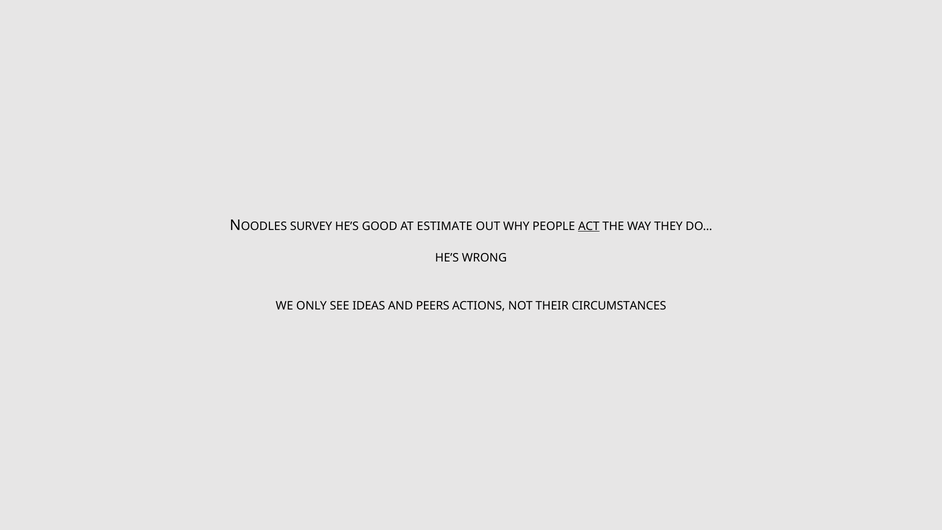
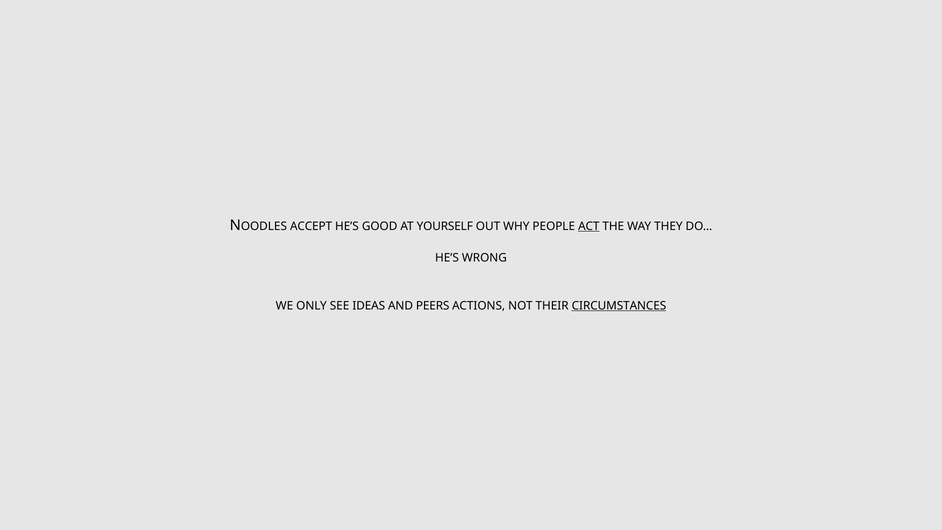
SURVEY: SURVEY -> ACCEPT (311, 226)
ESTIMATE: ESTIMATE -> YOURSELF (445, 226)
CIRCUMSTANCES underline: none -> present (619, 306)
